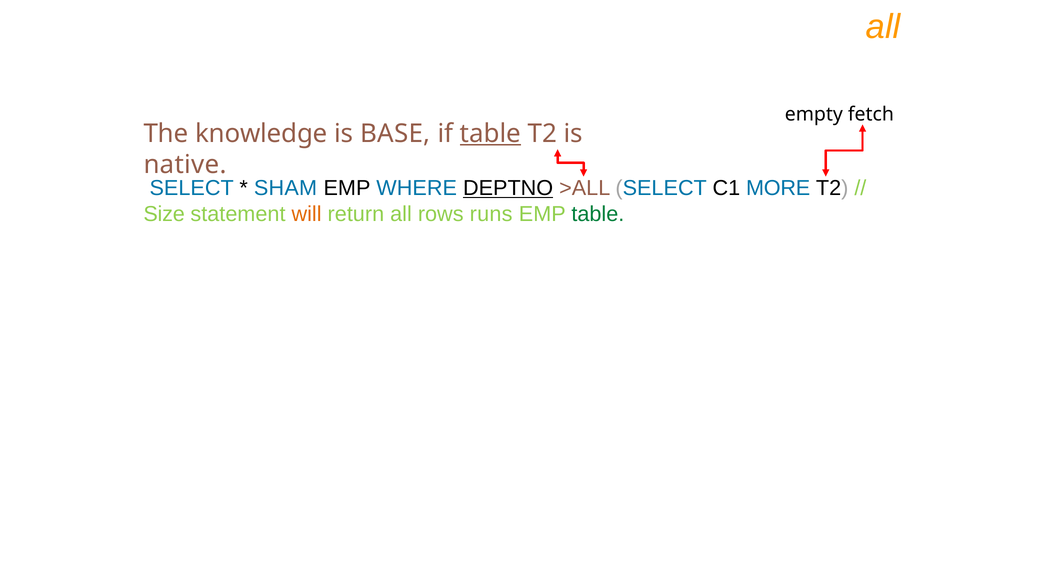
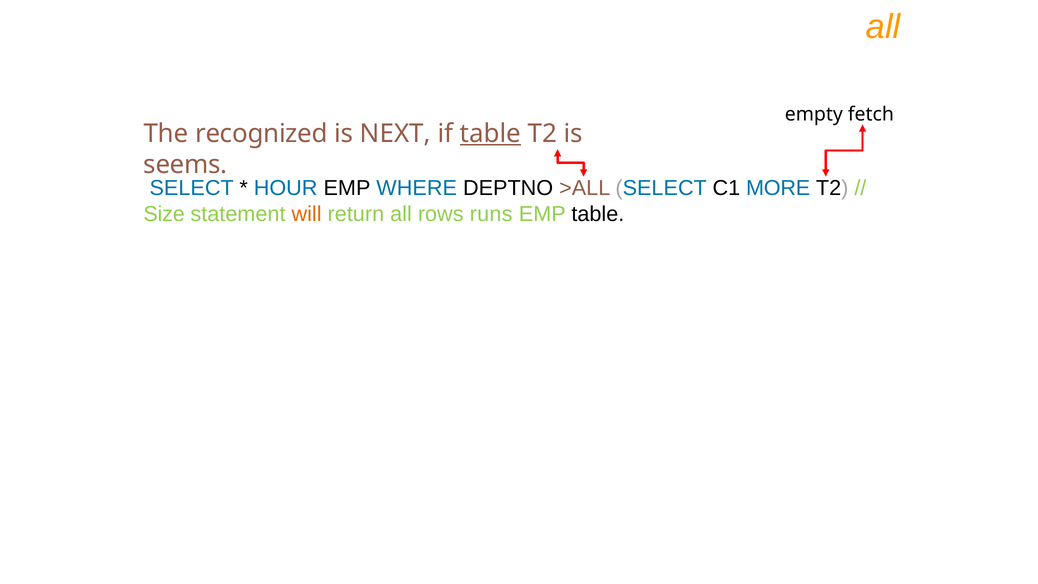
knowledge: knowledge -> recognized (261, 134)
BASE: BASE -> NEXT (395, 134)
native: native -> seems (185, 165)
SHAM: SHAM -> HOUR (286, 188)
DEPTNO underline: present -> none (508, 188)
table colour: green -> black (598, 214)
